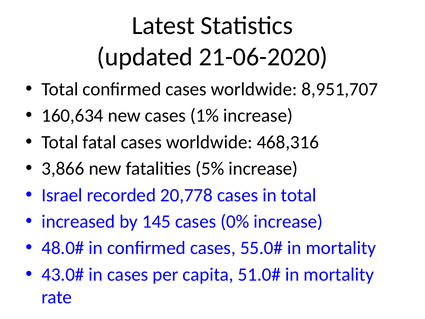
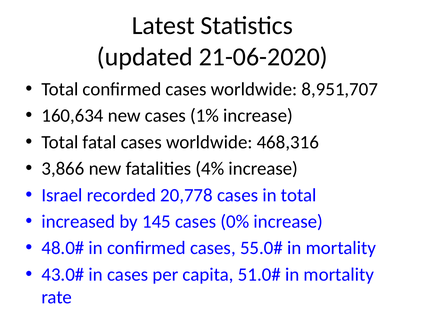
5%: 5% -> 4% (210, 169)
